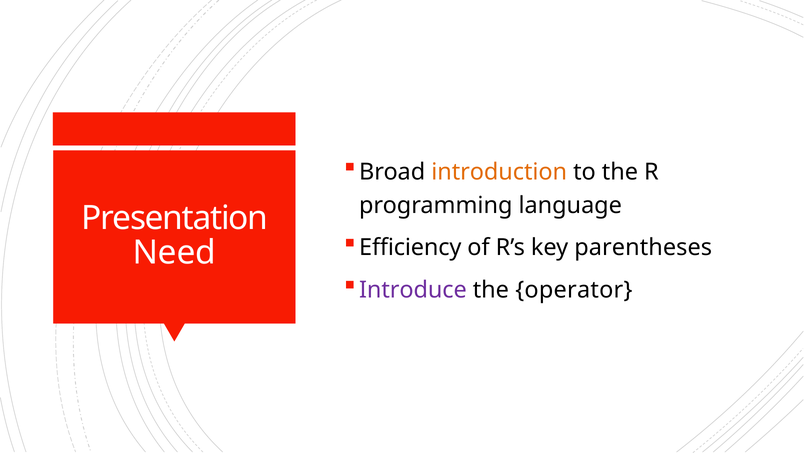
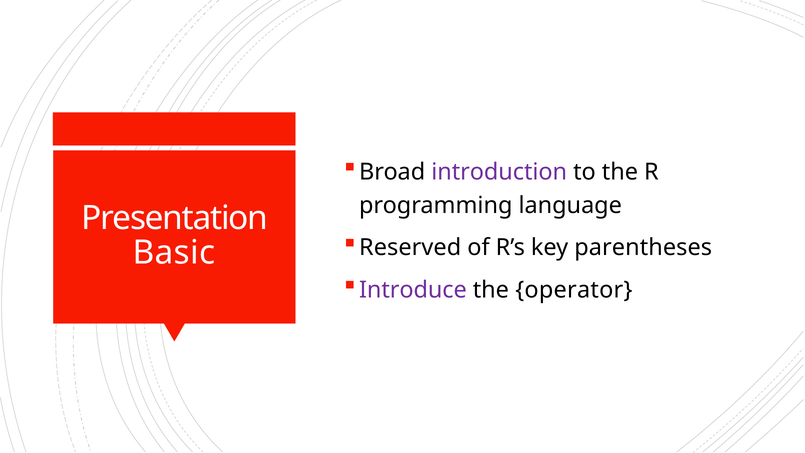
introduction colour: orange -> purple (499, 172)
Efficiency: Efficiency -> Reserved (410, 248)
Need: Need -> Basic (174, 253)
